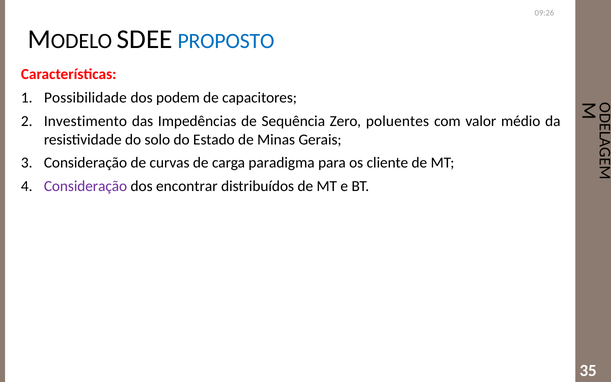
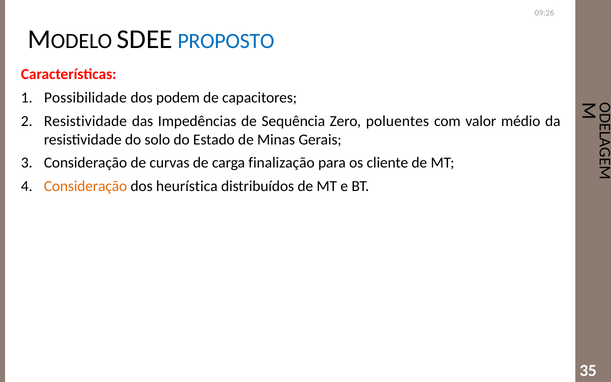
Investimento: Investimento -> Resistividade (85, 121)
paradigma: paradigma -> finalização (282, 163)
Consideração colour: purple -> orange (86, 186)
encontrar: encontrar -> heurística (187, 186)
